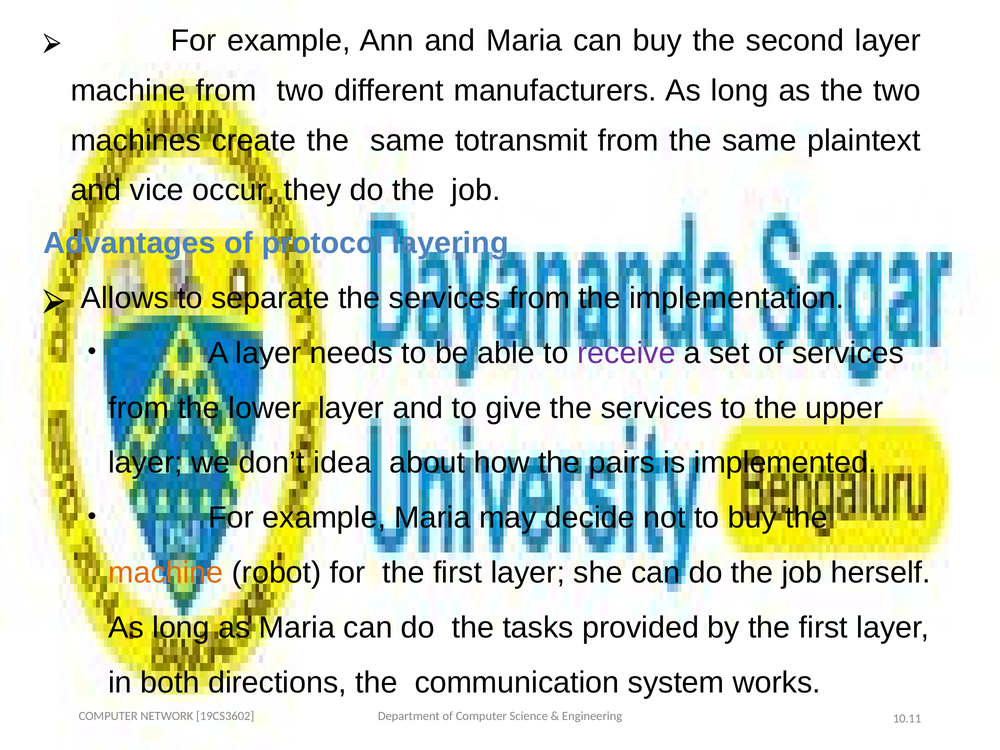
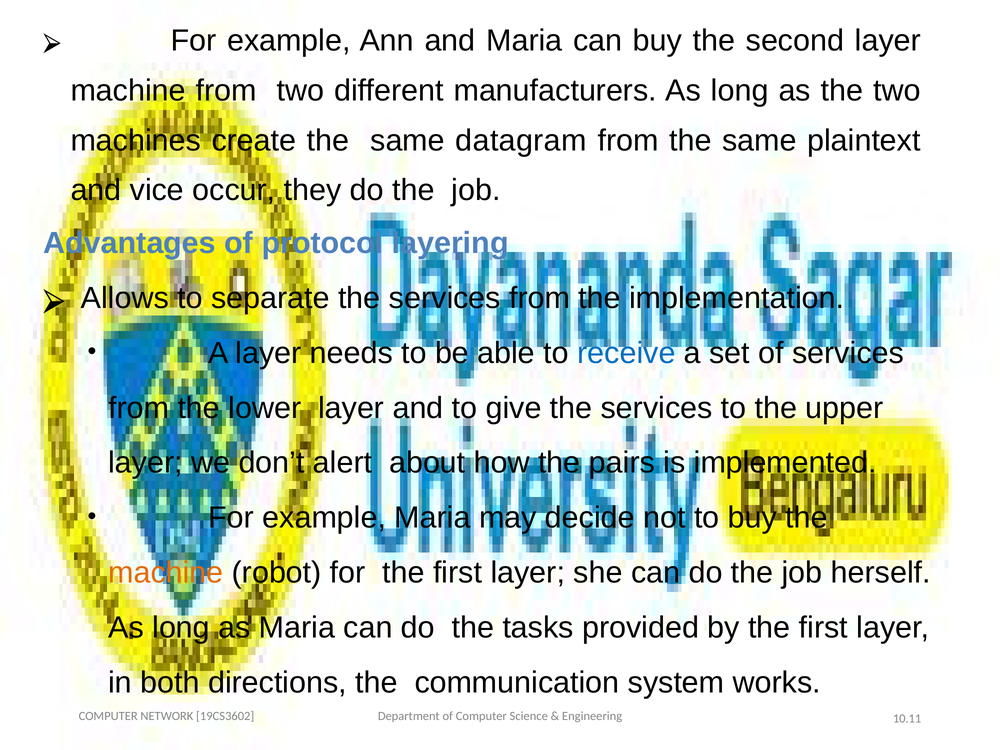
totransmit: totransmit -> datagram (521, 140)
receive colour: purple -> blue (626, 353)
idea: idea -> alert (343, 463)
